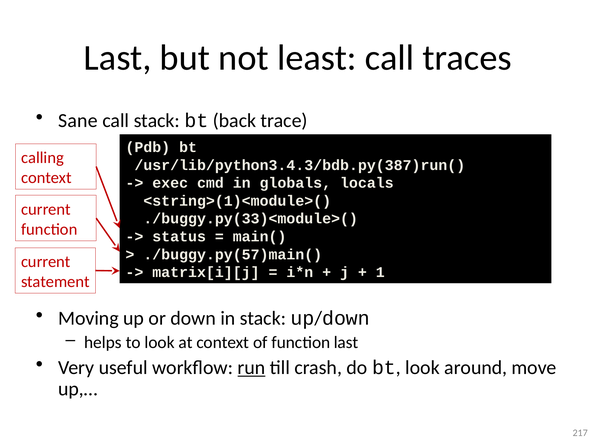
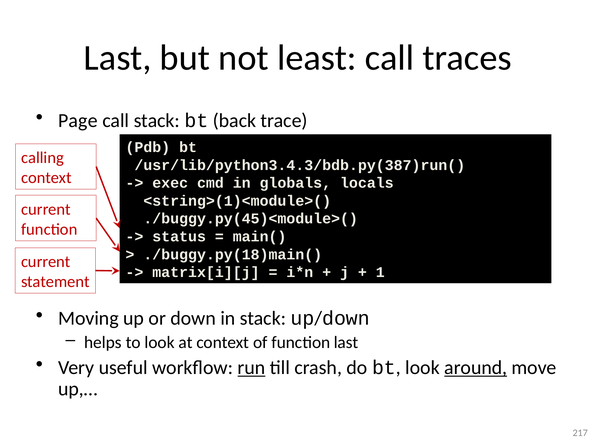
Sane: Sane -> Page (78, 121)
./buggy.py(33)<module>(: ./buggy.py(33)<module>( -> ./buggy.py(45)<module>( (251, 219)
./buggy.py(57)main(: ./buggy.py(57)main( -> ./buggy.py(18)main( (233, 255)
around underline: none -> present (476, 368)
